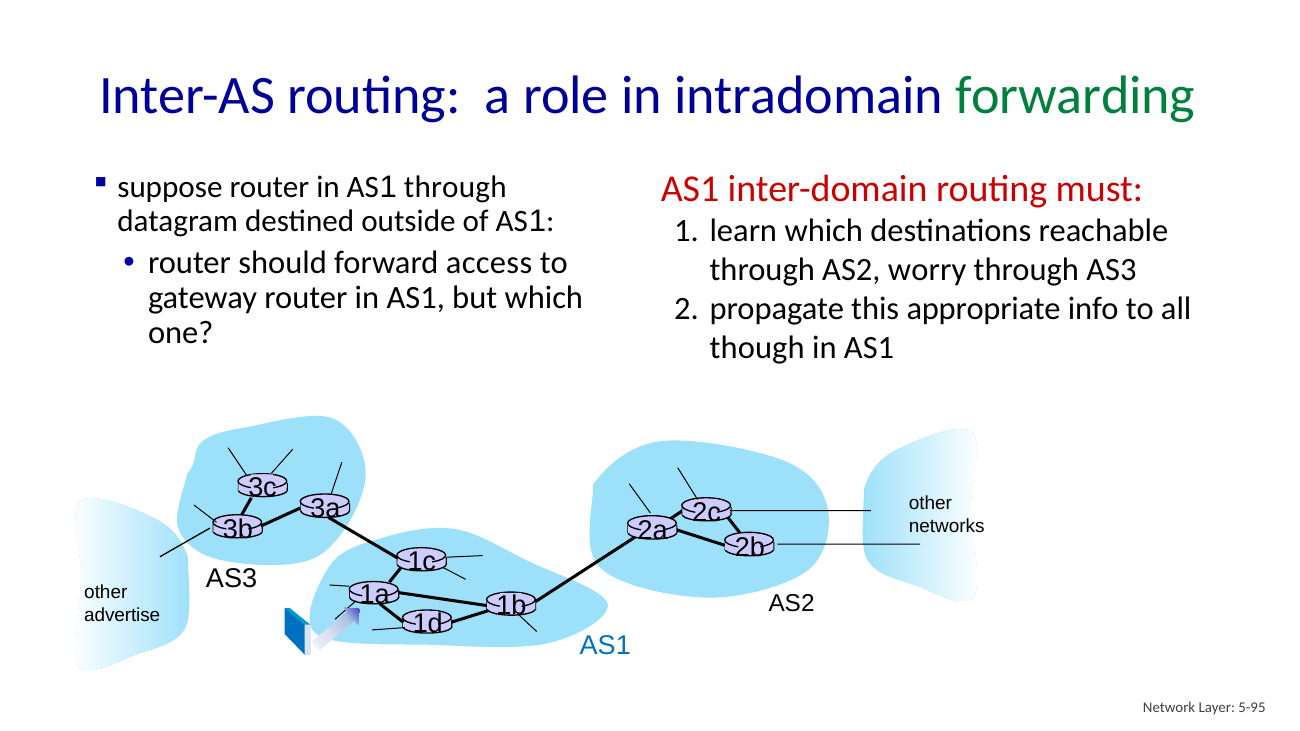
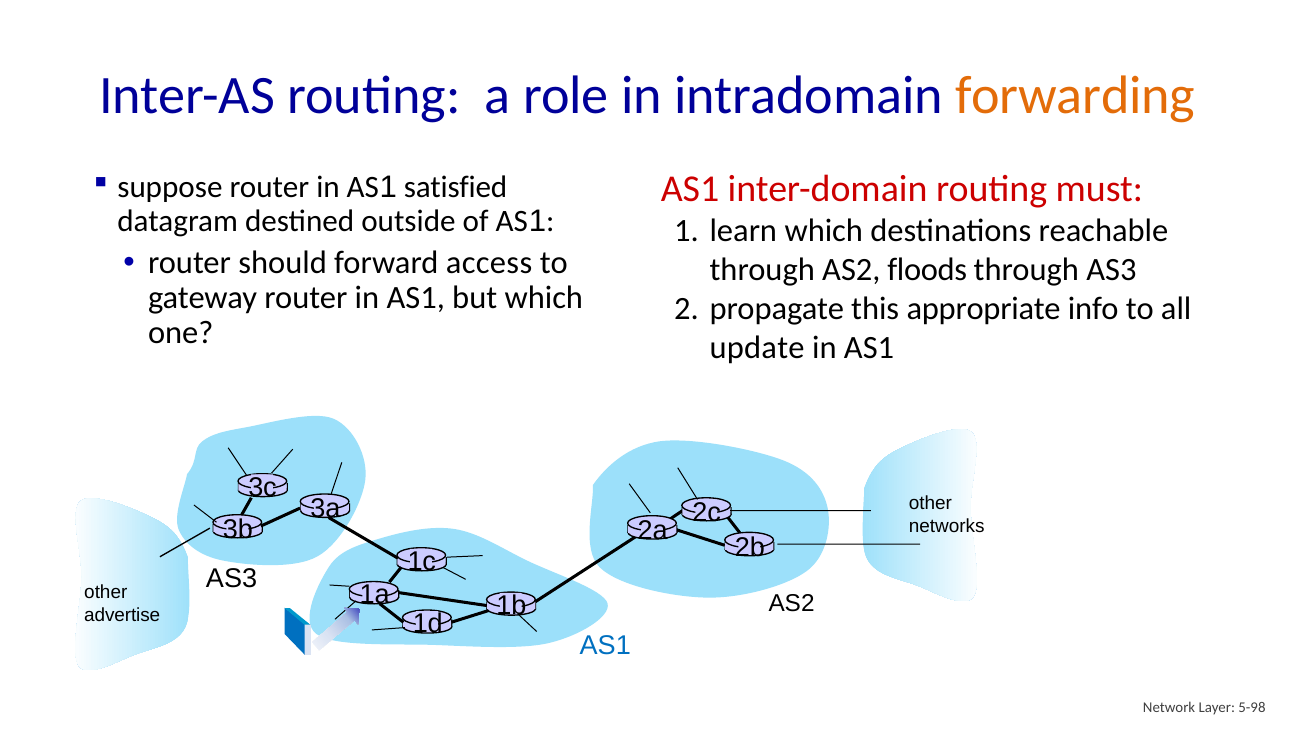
forwarding colour: green -> orange (1075, 96)
AS1 through: through -> satisfied (456, 188)
worry: worry -> floods (927, 270)
though: though -> update (757, 348)
5-95: 5-95 -> 5-98 (1252, 707)
